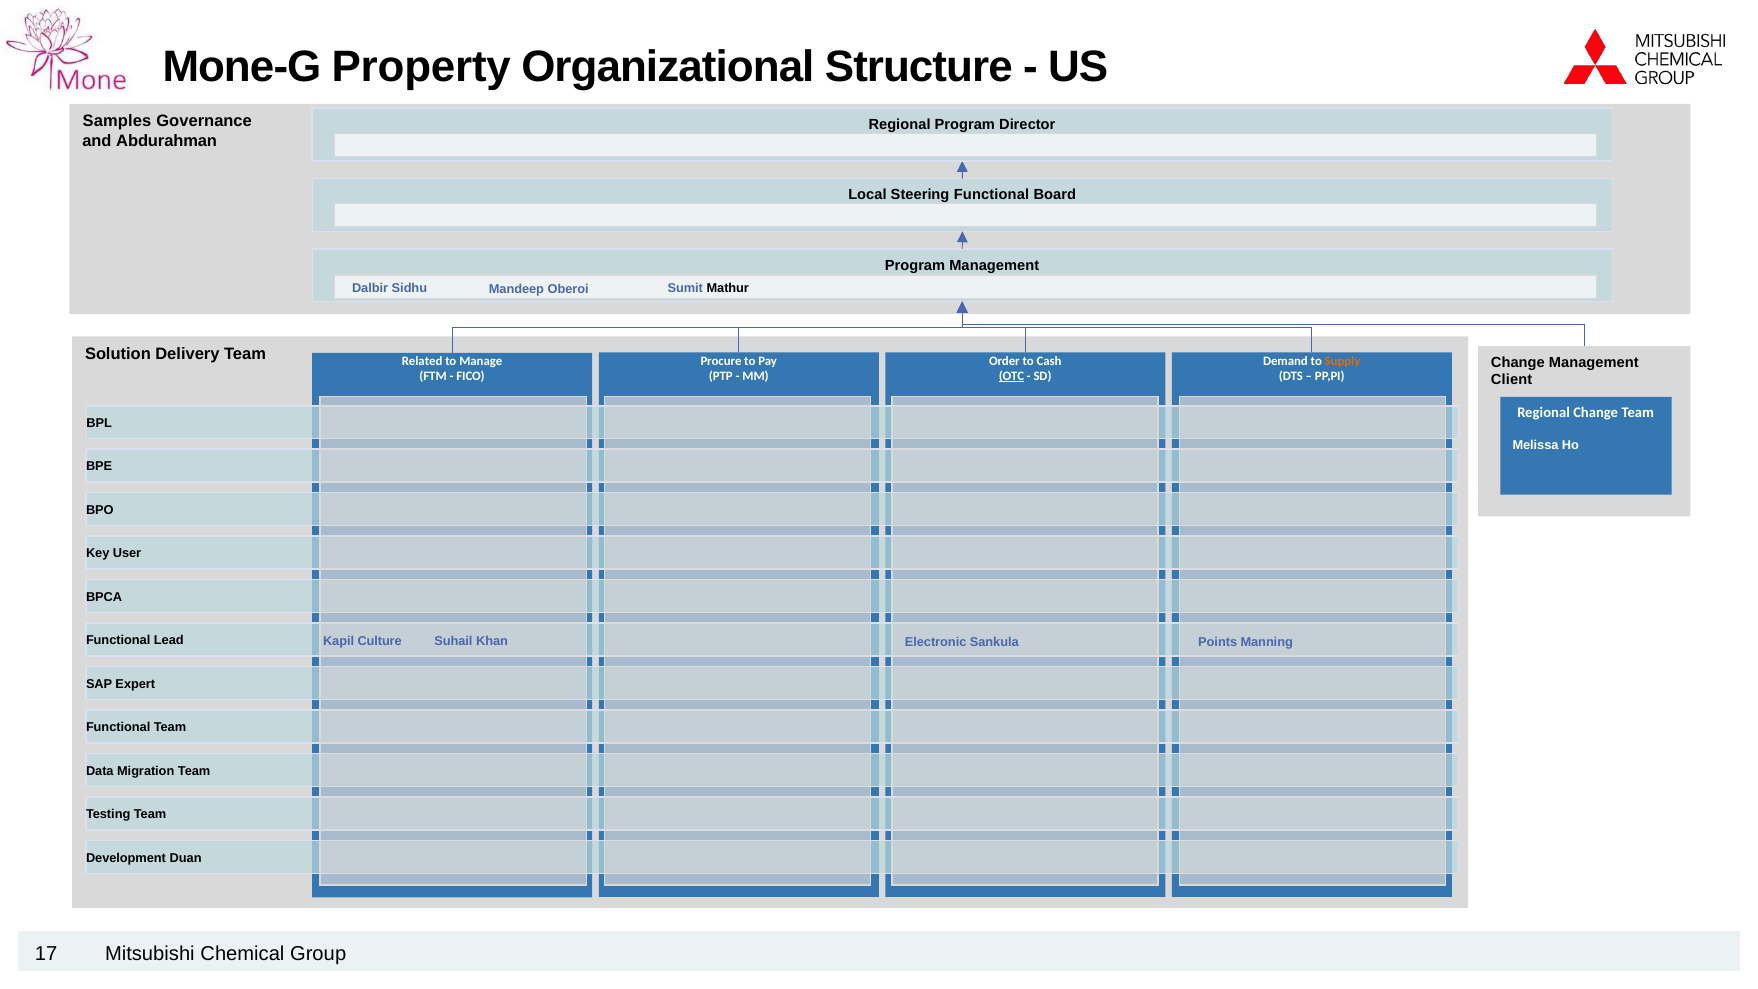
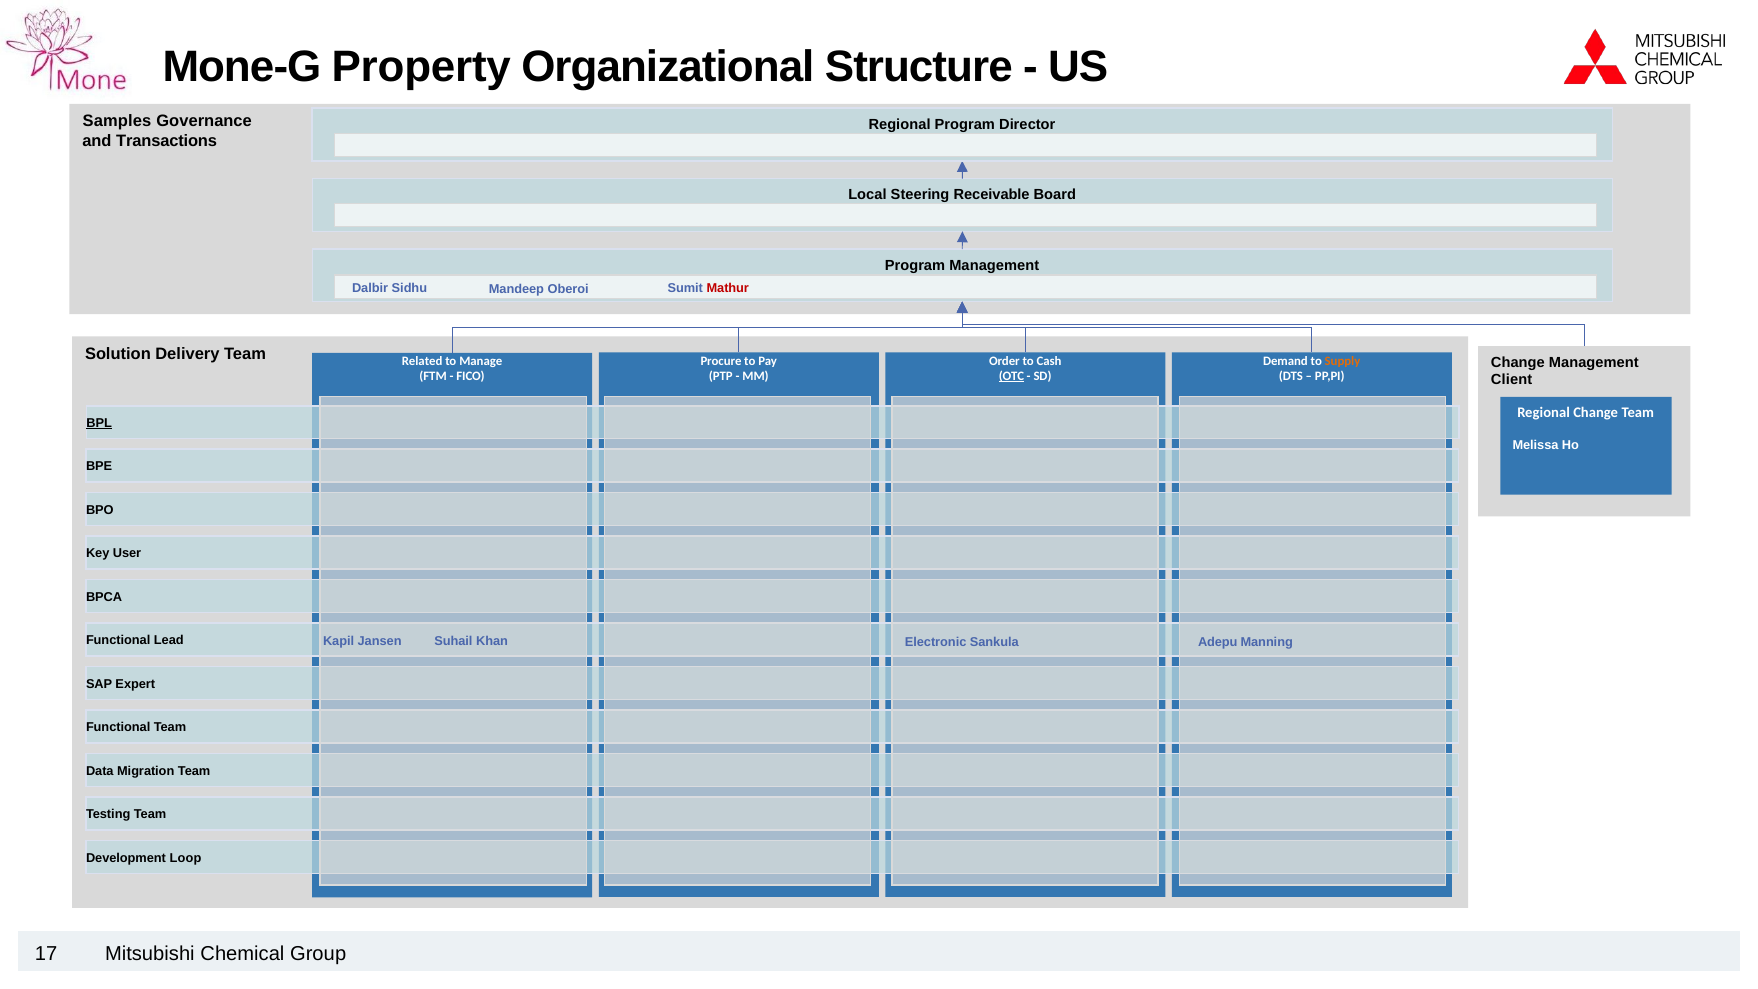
Abdurahman: Abdurahman -> Transactions (167, 141)
Steering Functional: Functional -> Receivable (992, 195)
Mathur colour: black -> red (728, 288)
BPL underline: none -> present (99, 423)
Points: Points -> Adepu (1218, 642)
Culture: Culture -> Jansen (380, 642)
Duan: Duan -> Loop (186, 858)
